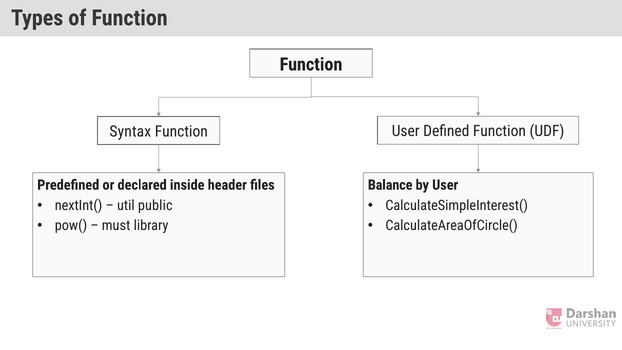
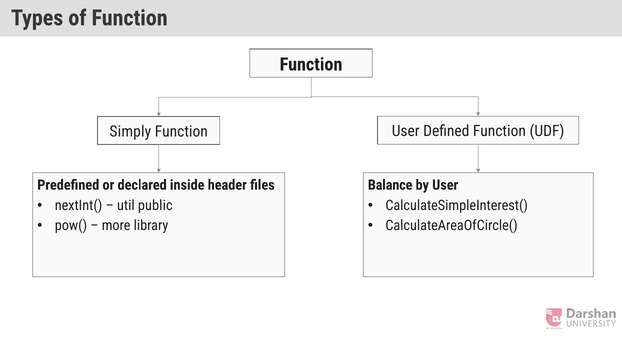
Syntax: Syntax -> Simply (130, 132)
must: must -> more (116, 226)
